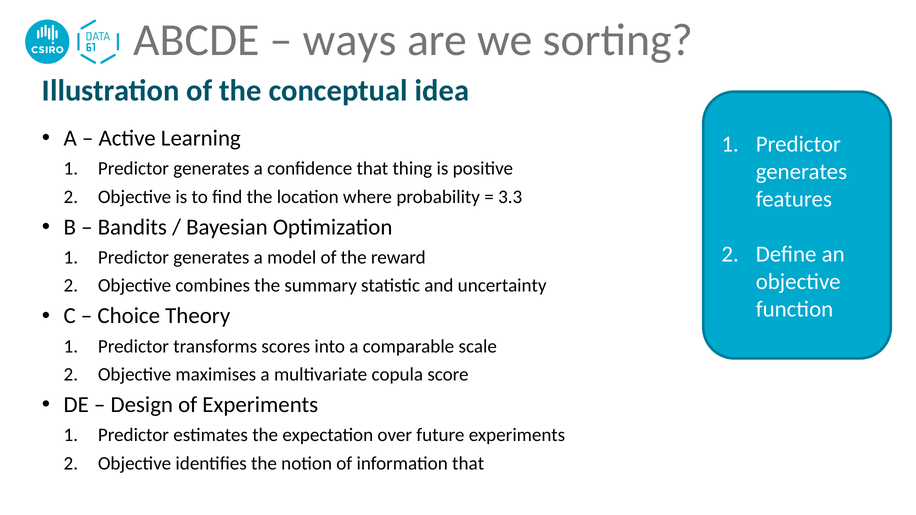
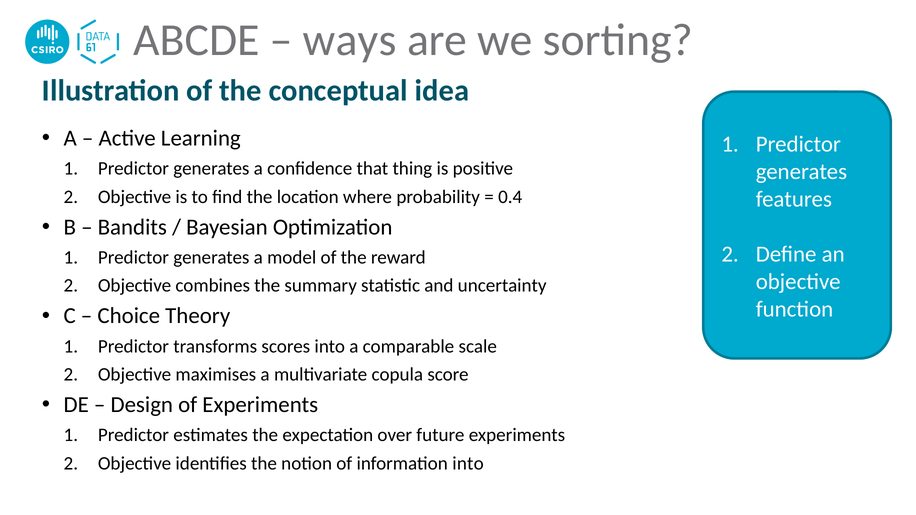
3.3: 3.3 -> 0.4 (510, 197)
information that: that -> into (468, 464)
